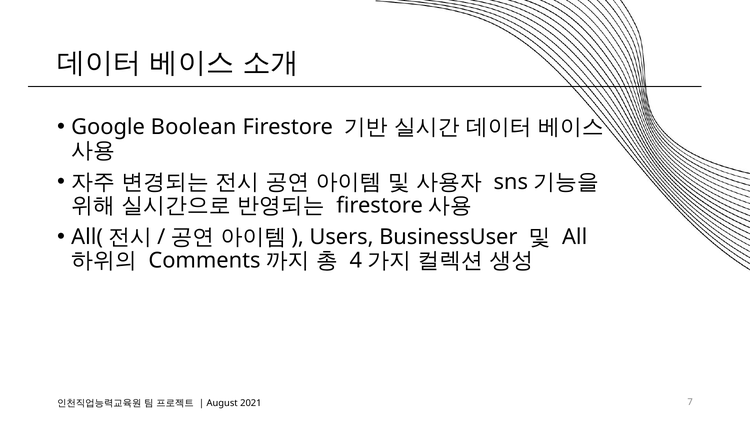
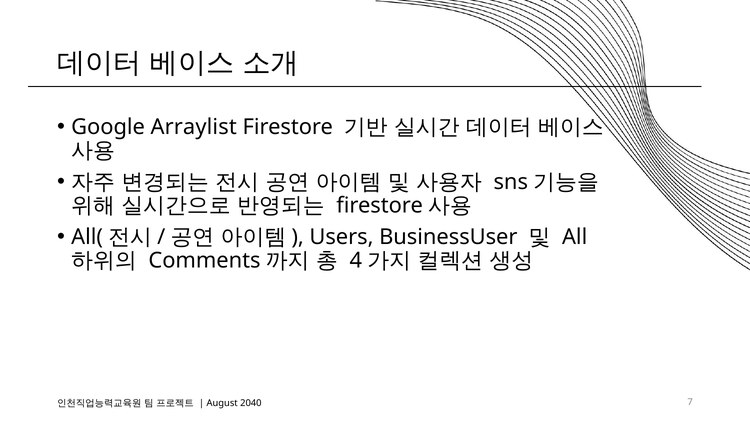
Boolean: Boolean -> Arraylist (194, 127)
2021: 2021 -> 2040 (251, 403)
